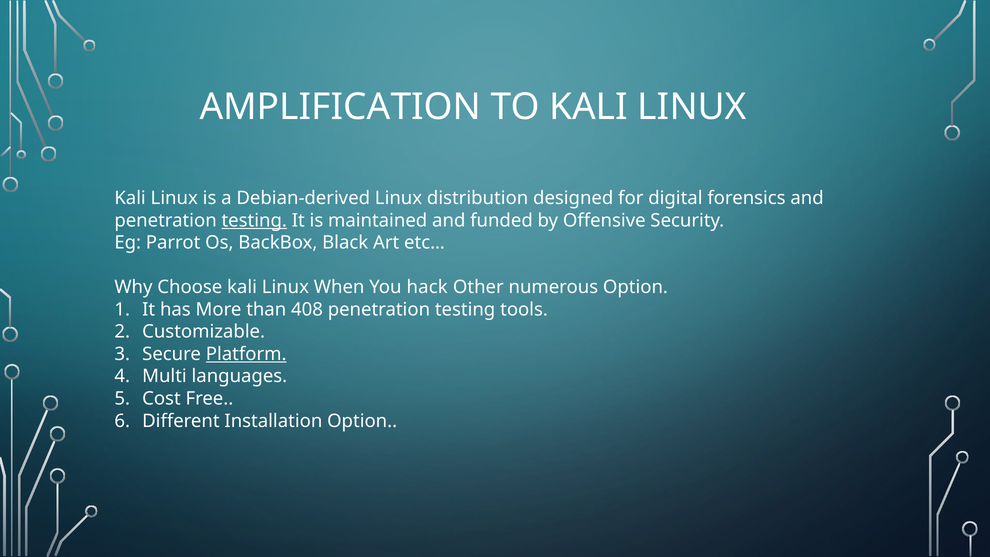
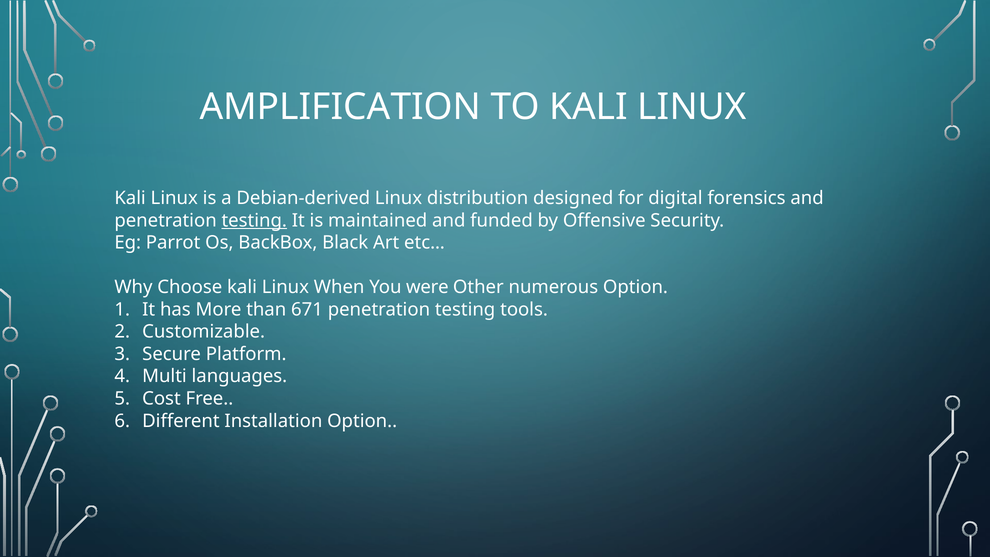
hack: hack -> were (427, 287)
408: 408 -> 671 (307, 309)
Platform underline: present -> none (246, 354)
